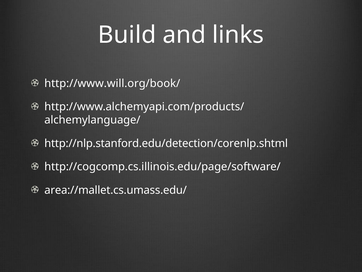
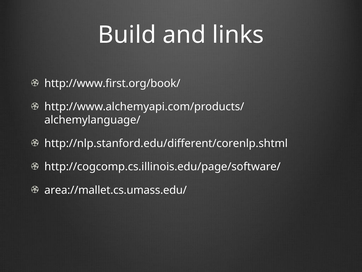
http://www.will.org/book/: http://www.will.org/book/ -> http://www.first.org/book/ (112, 83)
http://nlp.stanford.edu/detection/corenlp.shtml: http://nlp.stanford.edu/detection/corenlp.shtml -> http://nlp.stanford.edu/different/corenlp.shtml (166, 143)
